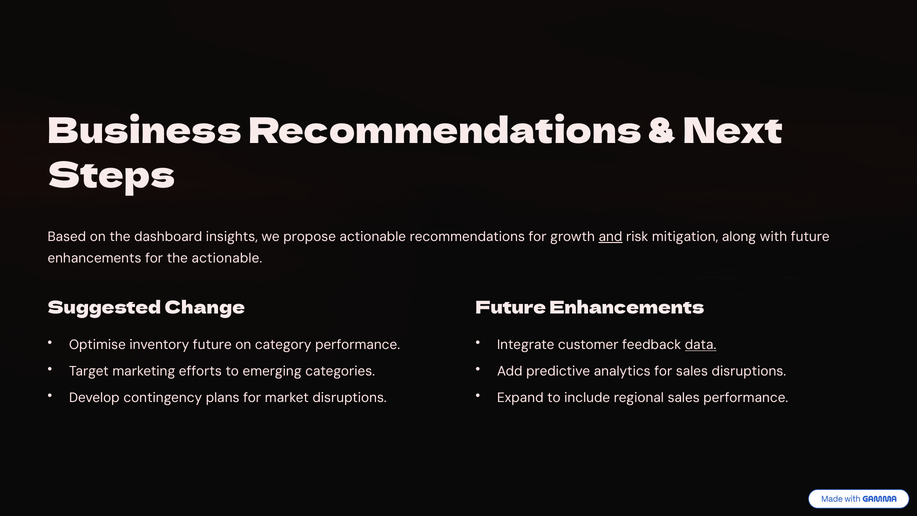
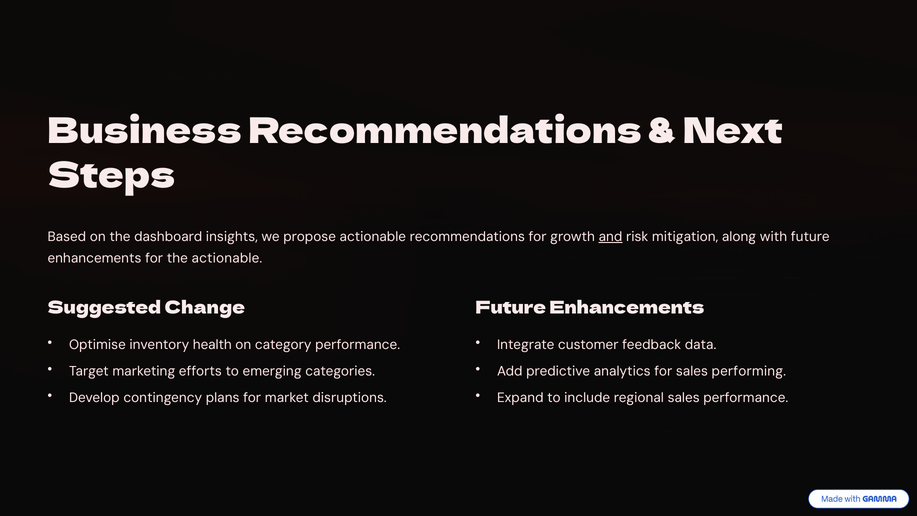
inventory future: future -> health (212, 345)
data underline: present -> none (701, 345)
sales disruptions: disruptions -> performing (749, 371)
